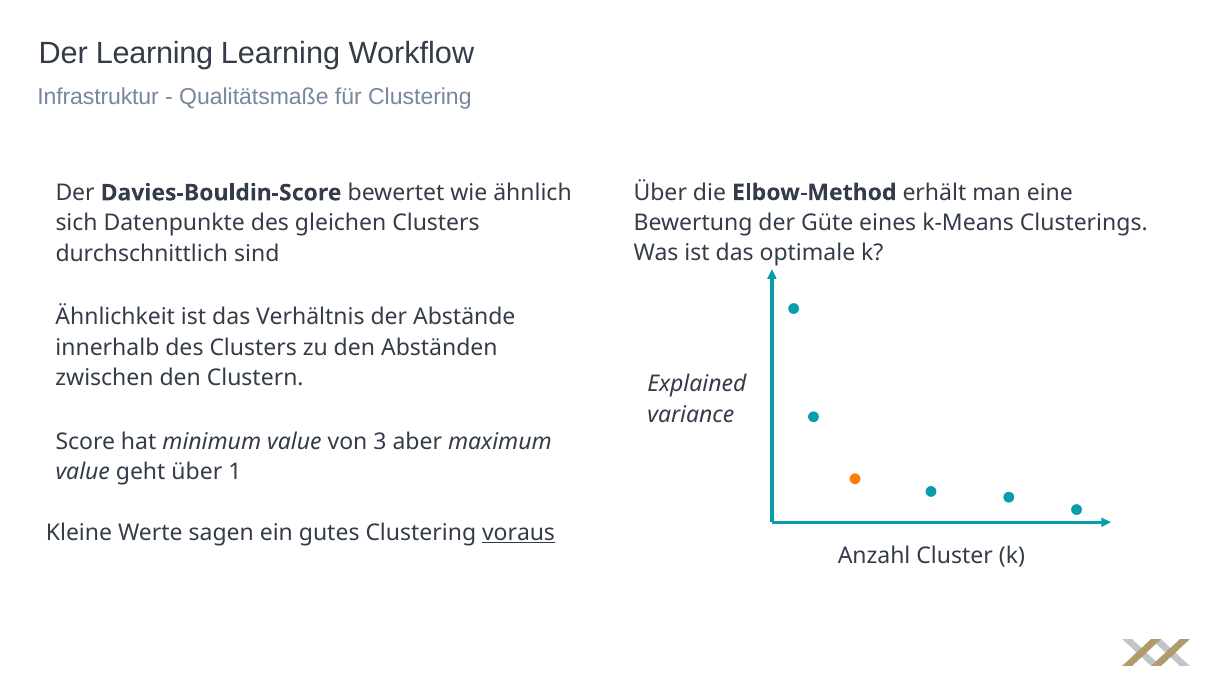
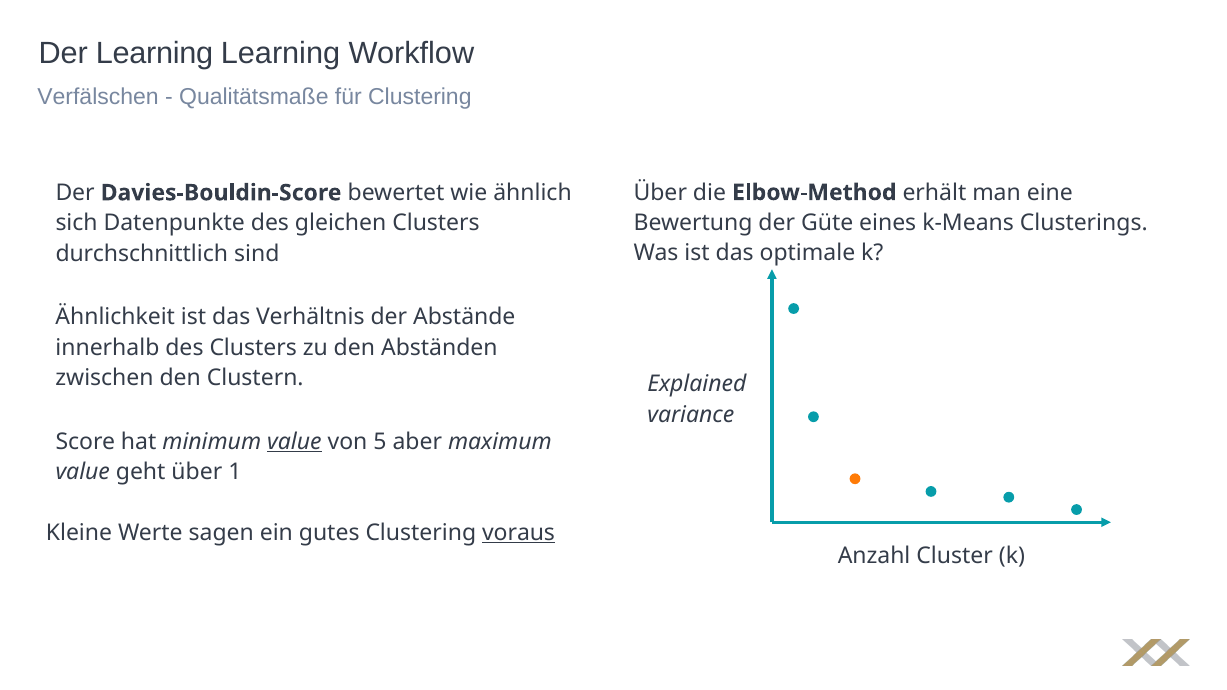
Infrastruktur: Infrastruktur -> Verfälschen (98, 97)
value underline: none -> present (294, 442)
3: 3 -> 5 (380, 442)
